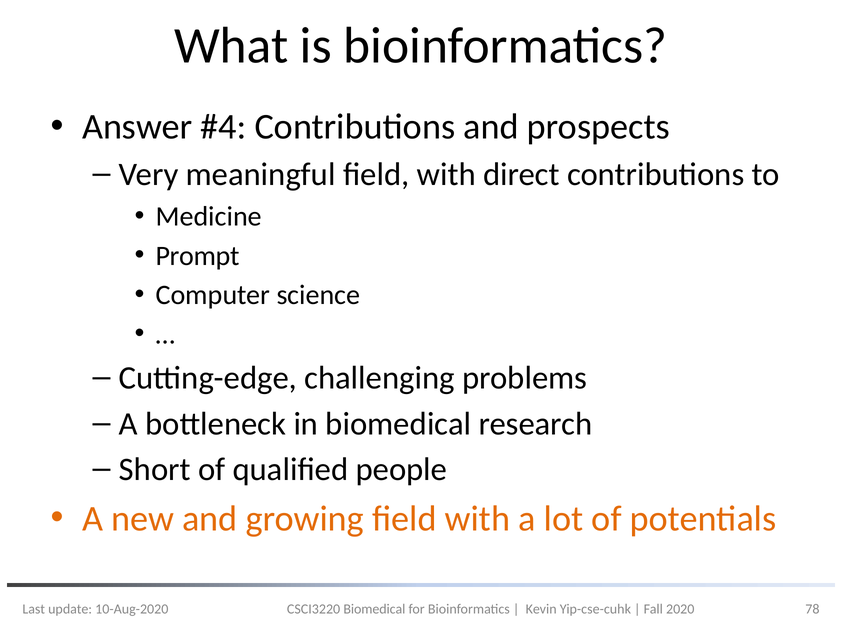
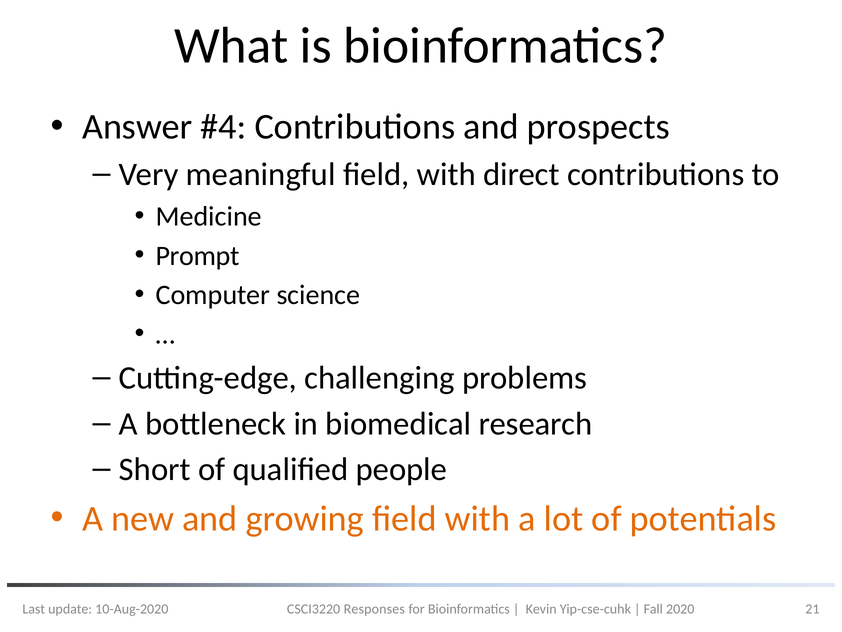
CSCI3220 Biomedical: Biomedical -> Responses (374, 608)
78: 78 -> 21 (812, 608)
